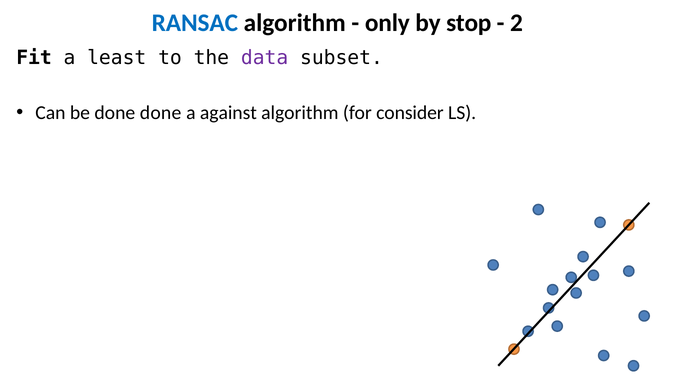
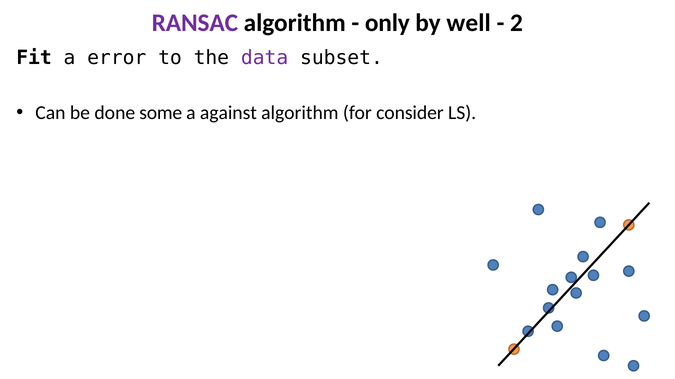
RANSAC colour: blue -> purple (195, 23)
stop: stop -> well (469, 23)
least: least -> error (117, 58)
done done: done -> some (161, 113)
